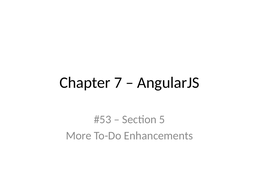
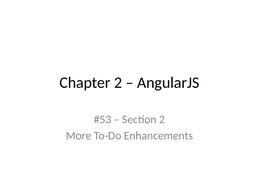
Chapter 7: 7 -> 2 (118, 82)
Section 5: 5 -> 2 (162, 119)
